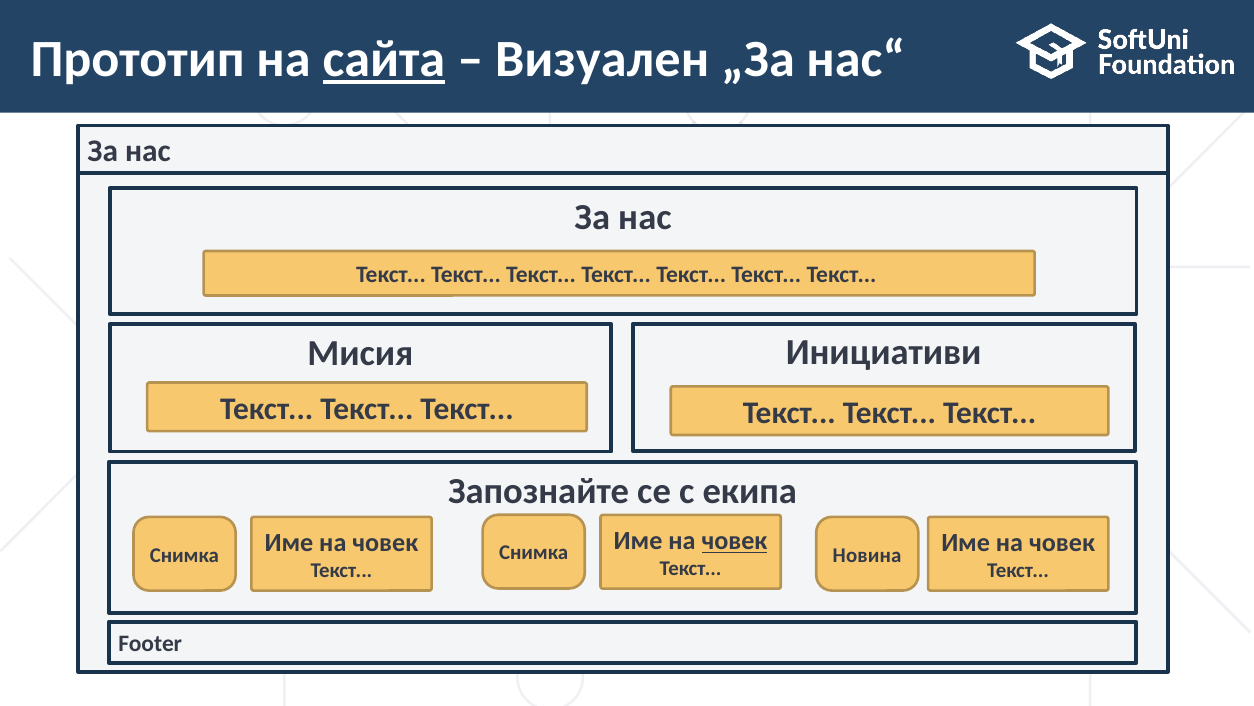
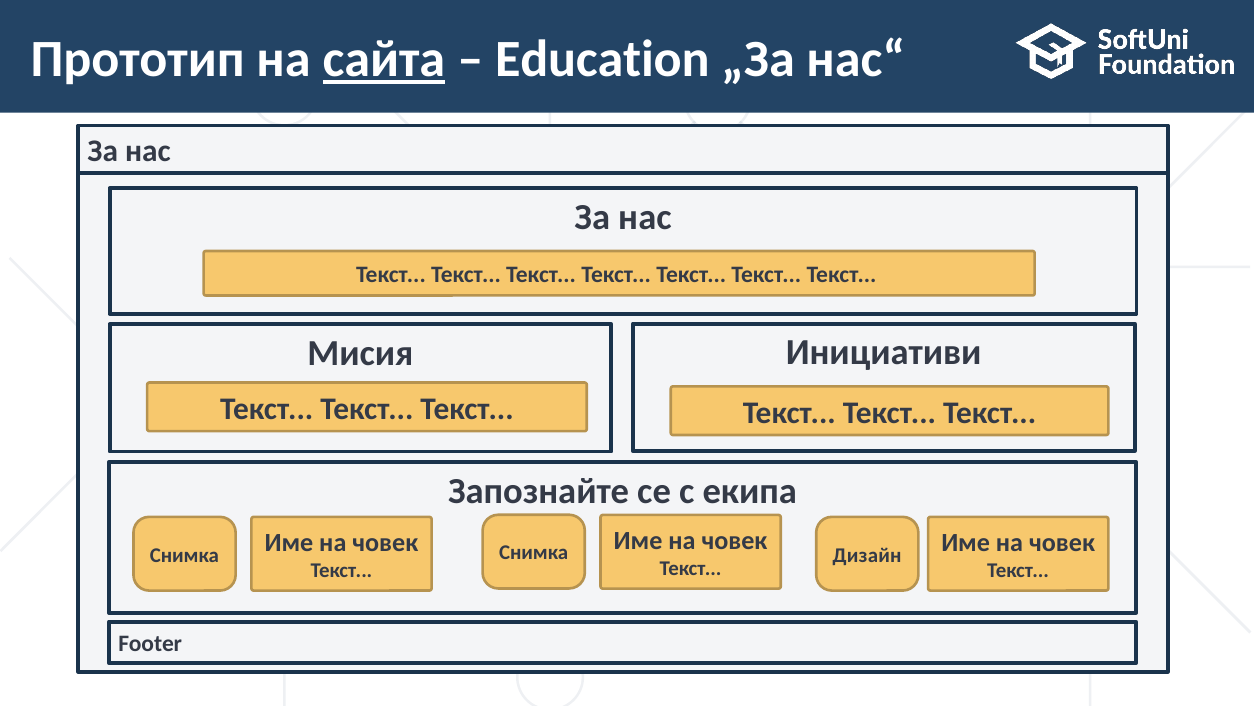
Визуален: Визуален -> Education (602, 59)
човек underline: present -> none (734, 541)
Новина: Новина -> Дизайн (867, 555)
